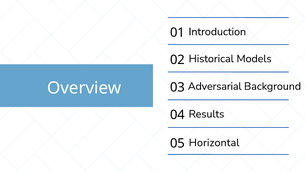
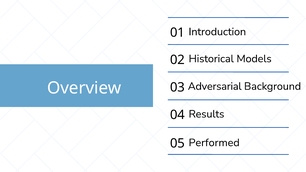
Horizontal: Horizontal -> Performed (214, 143)
